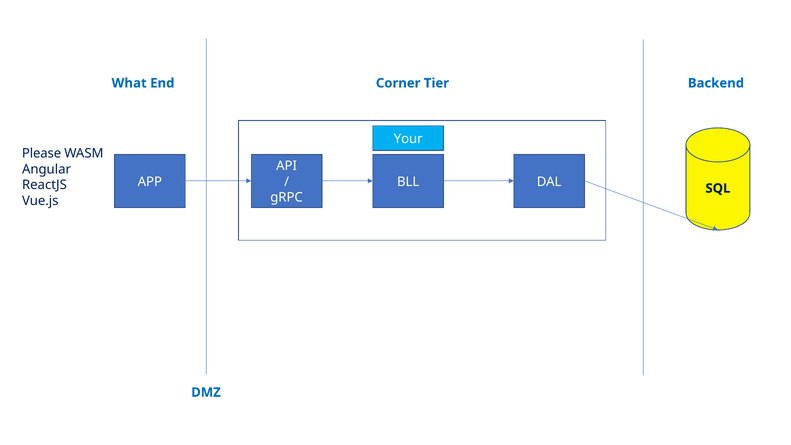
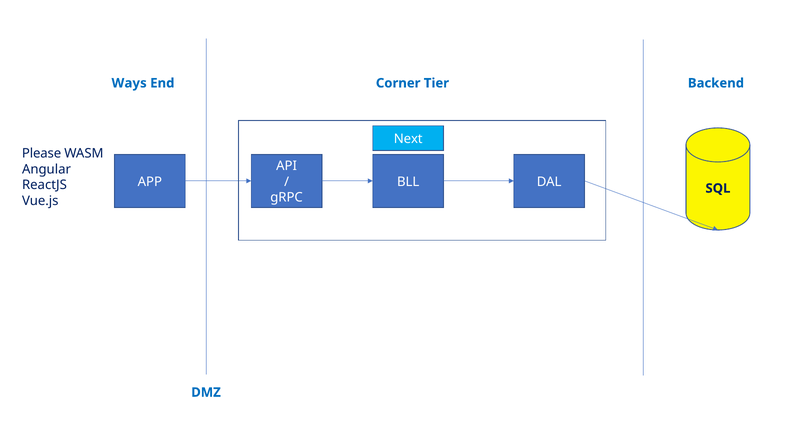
What: What -> Ways (129, 83)
Your: Your -> Next (408, 139)
